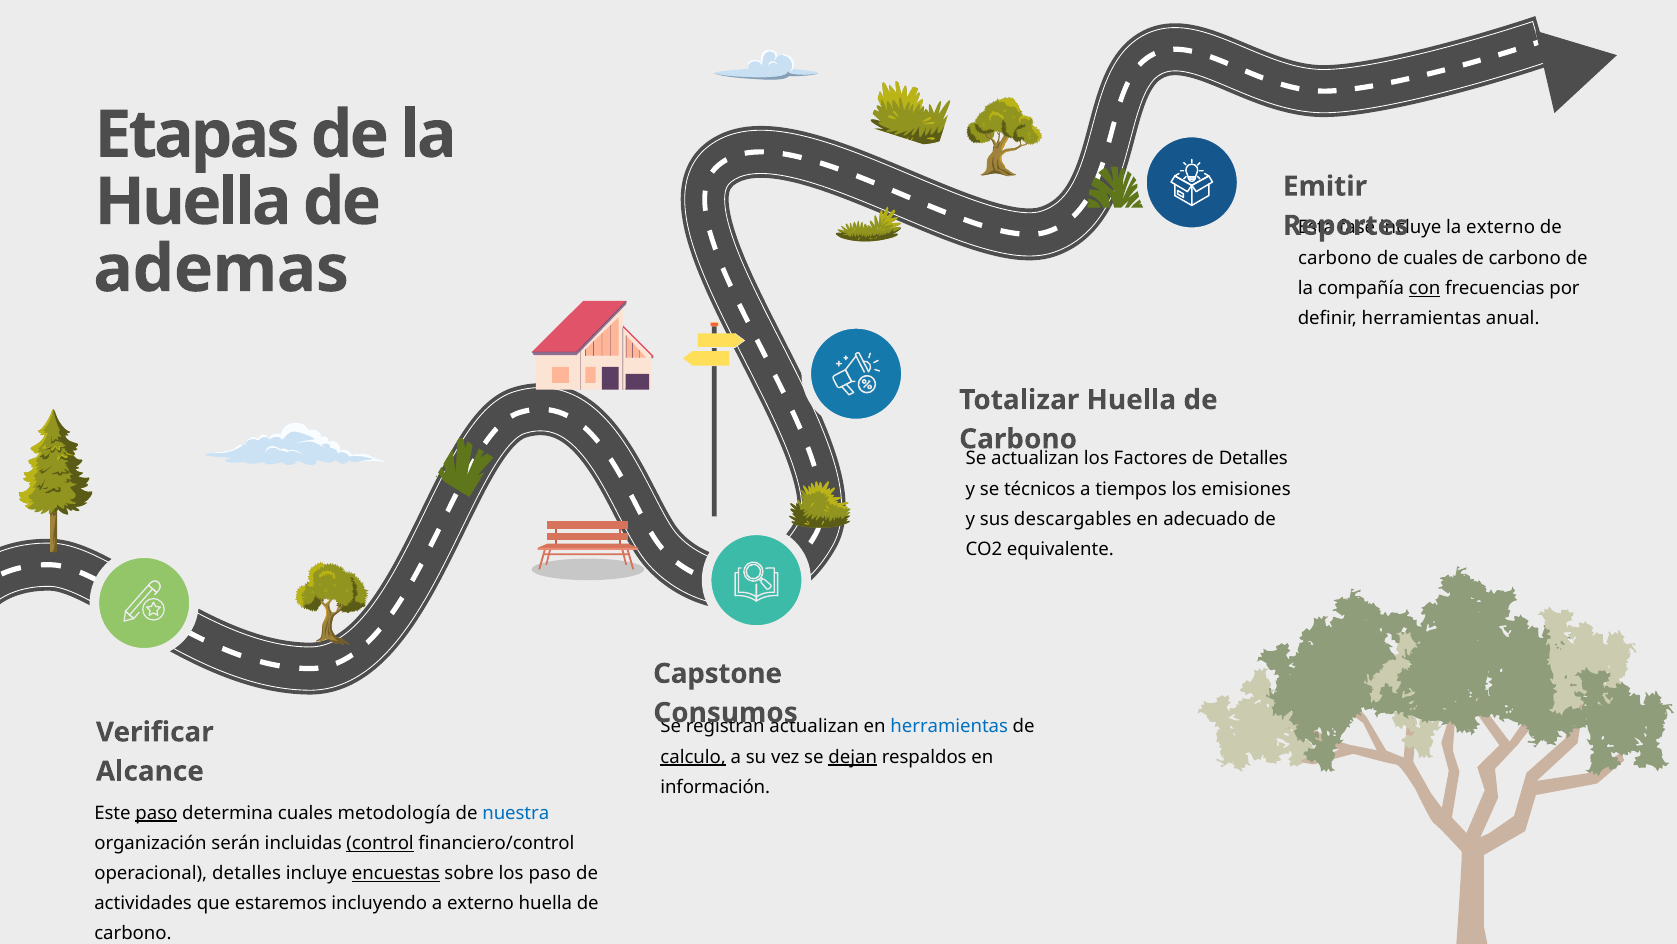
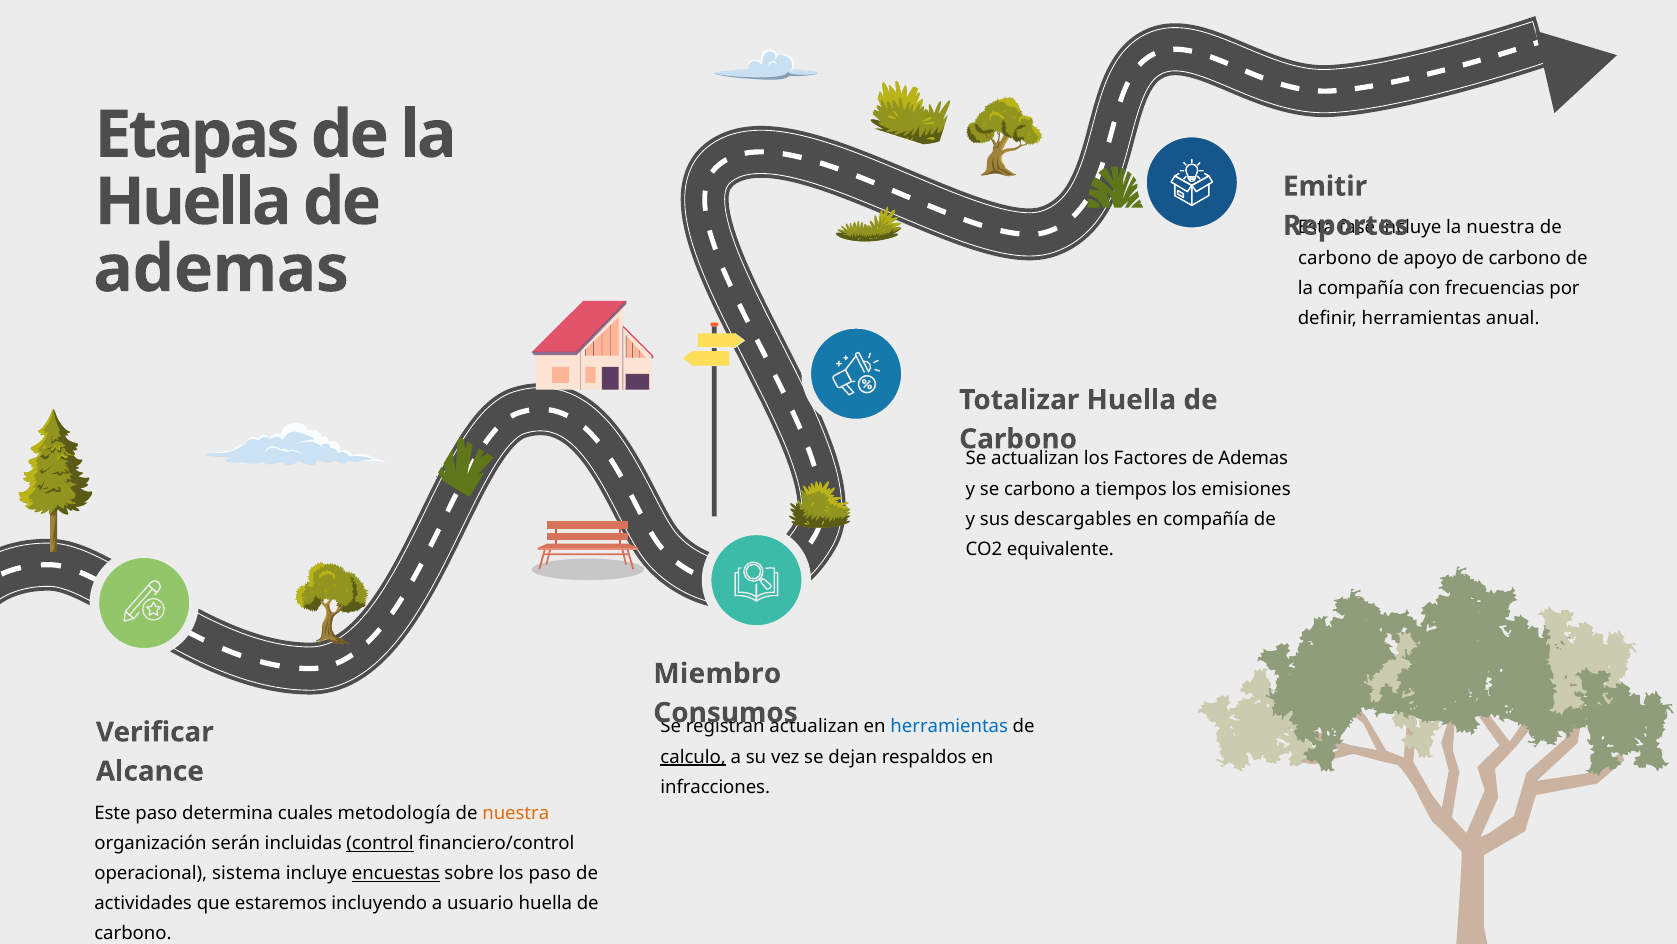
la externo: externo -> nuestra (1501, 228)
de cuales: cuales -> apoyo (1430, 258)
con underline: present -> none (1425, 288)
Factores de Detalles: Detalles -> Ademas (1253, 458)
se técnicos: técnicos -> carbono (1040, 489)
en adecuado: adecuado -> compañía (1206, 519)
Capstone: Capstone -> Miembro (717, 673)
dejan underline: present -> none (853, 756)
información: información -> infracciones (715, 787)
paso underline: present -> none (156, 812)
nuestra colour: blue -> orange (516, 812)
operacional detalles: detalles -> sistema (247, 873)
a externo: externo -> usuario (480, 903)
